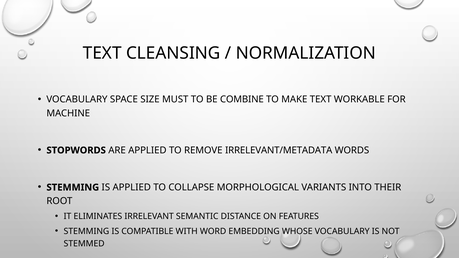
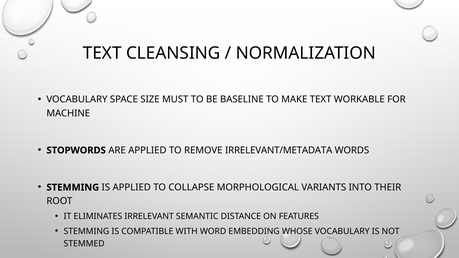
COMBINE: COMBINE -> BASELINE (242, 100)
